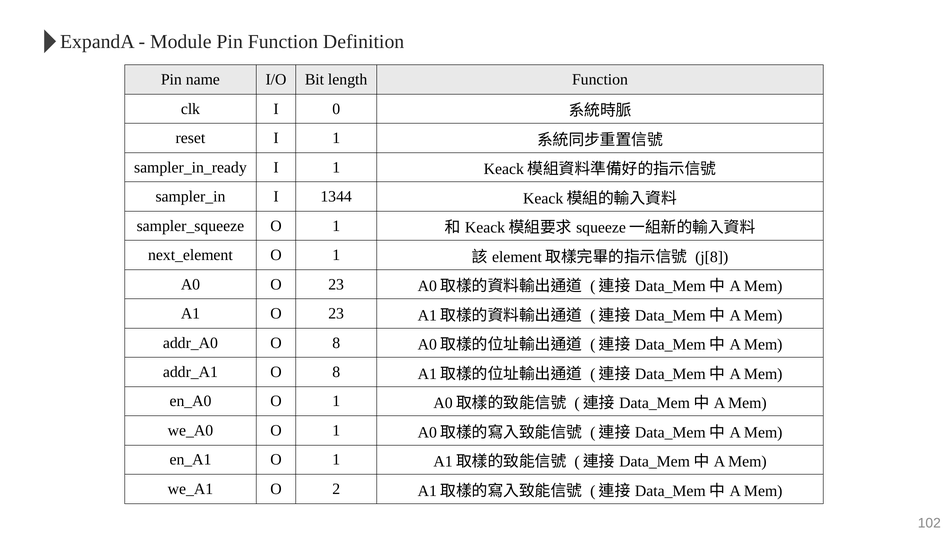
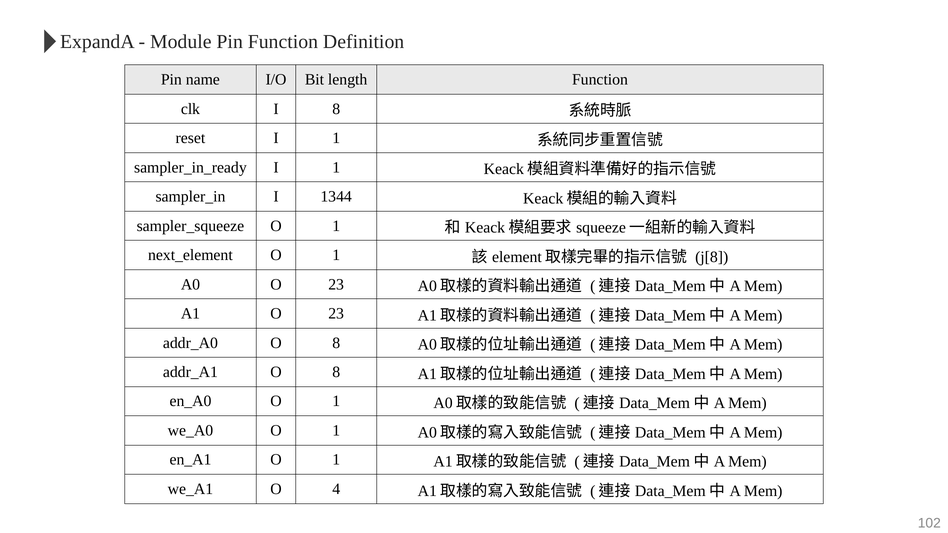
I 0: 0 -> 8 (336, 109)
2: 2 -> 4 (336, 489)
